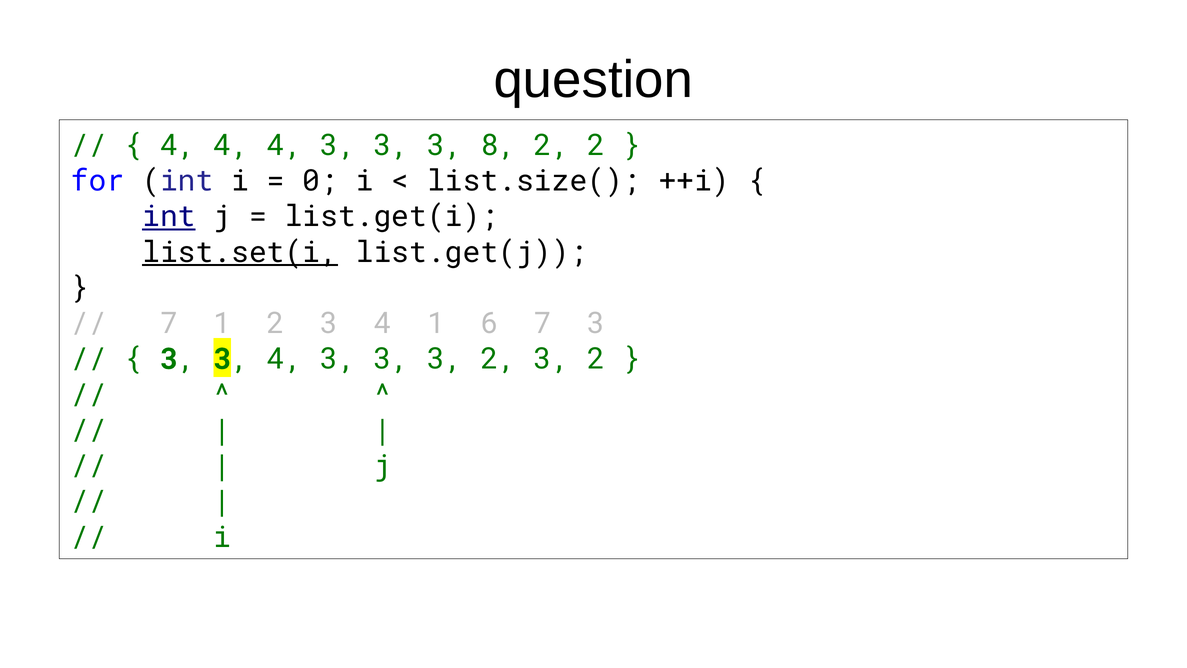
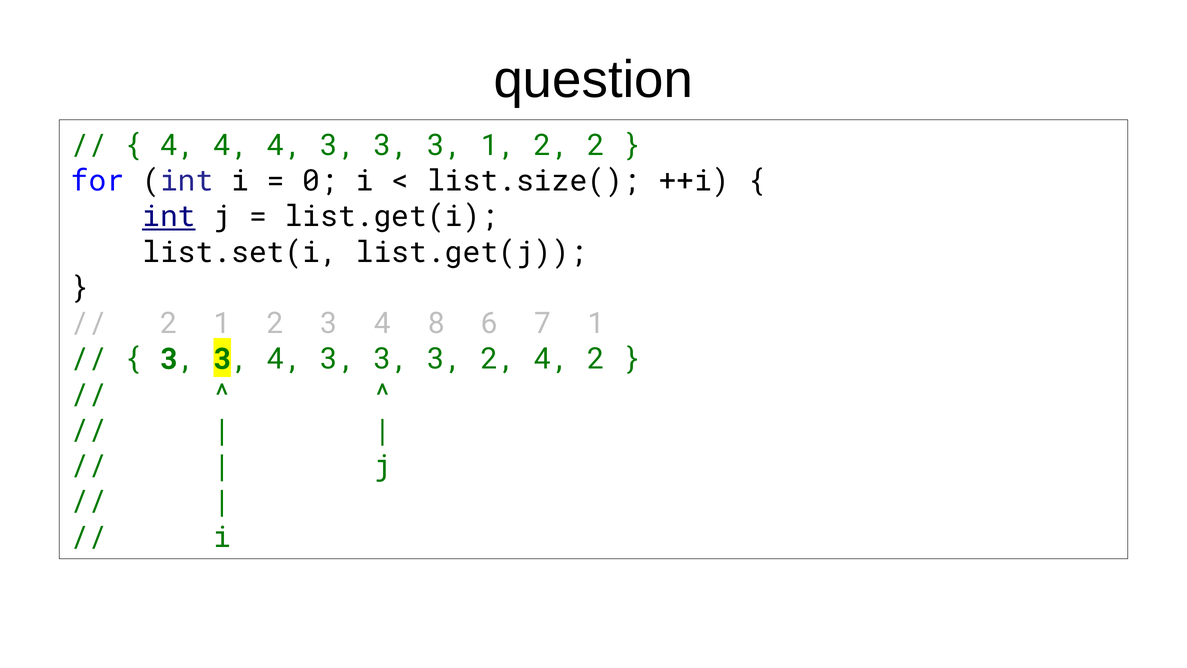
3 8: 8 -> 1 (498, 145)
list.set(i underline: present -> none (240, 252)
7: 7 -> 2 (169, 323)
4 1: 1 -> 8 (436, 323)
7 3: 3 -> 1 (596, 323)
3 2 3: 3 -> 4 (552, 359)
